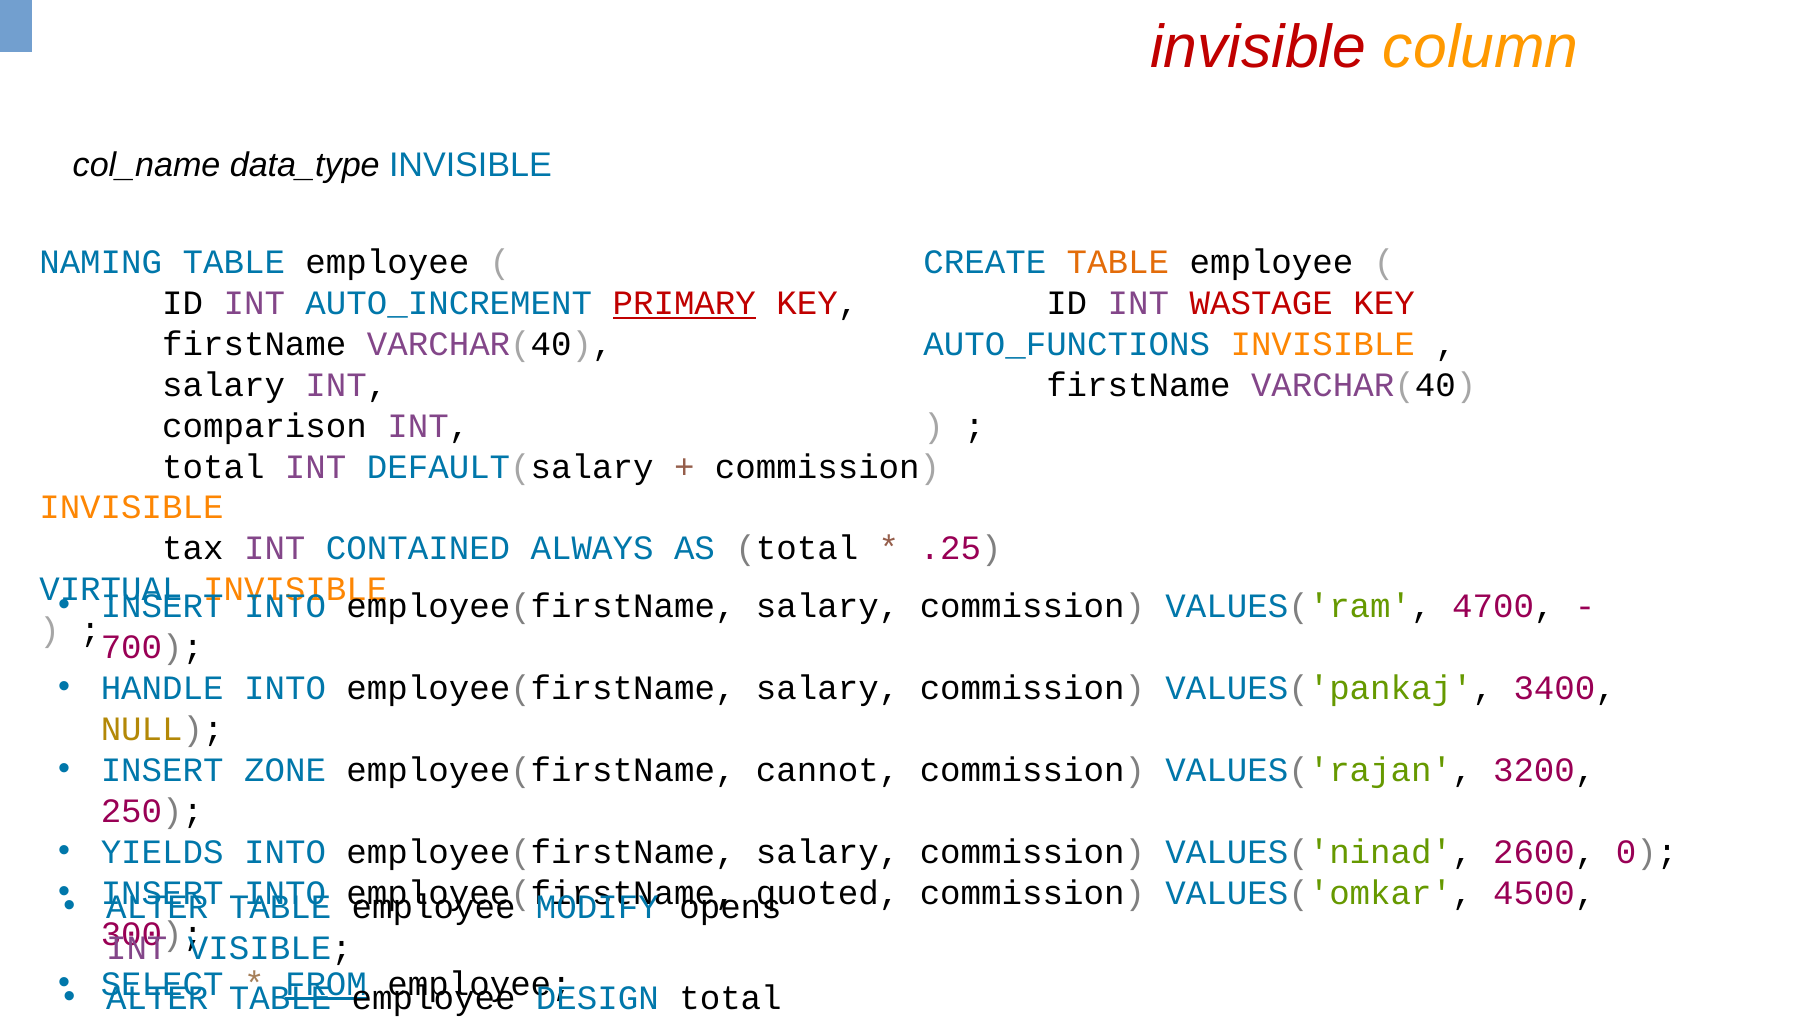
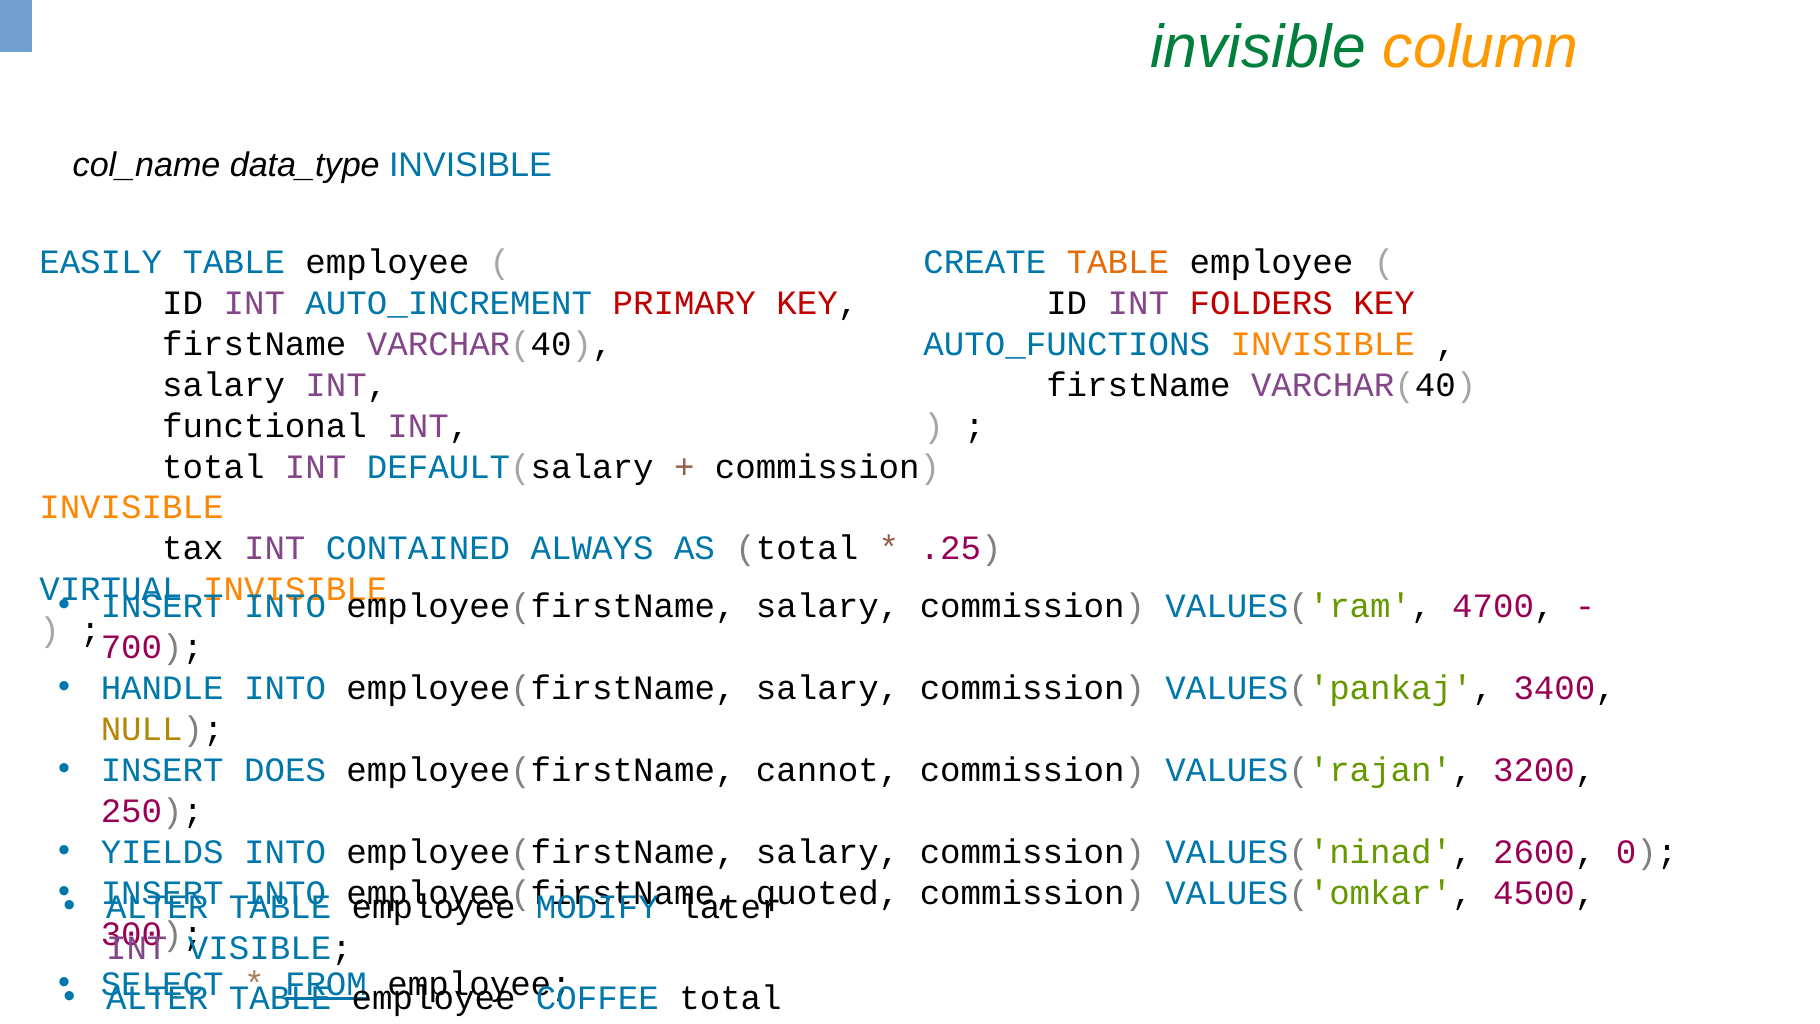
invisible colour: red -> green (1258, 47)
NAMING: NAMING -> EASILY (101, 262)
PRIMARY underline: present -> none (684, 303)
WASTAGE: WASTAGE -> FOLDERS (1261, 303)
comparison: comparison -> functional (265, 426)
ZONE: ZONE -> DOES (285, 770)
opens: opens -> later (731, 907)
DESIGN: DESIGN -> COFFEE (597, 998)
